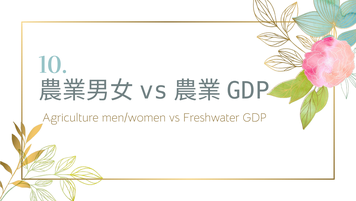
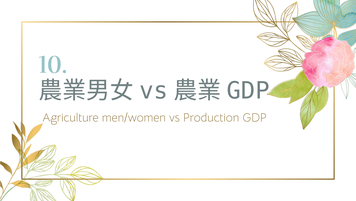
Freshwater: Freshwater -> Production (211, 117)
